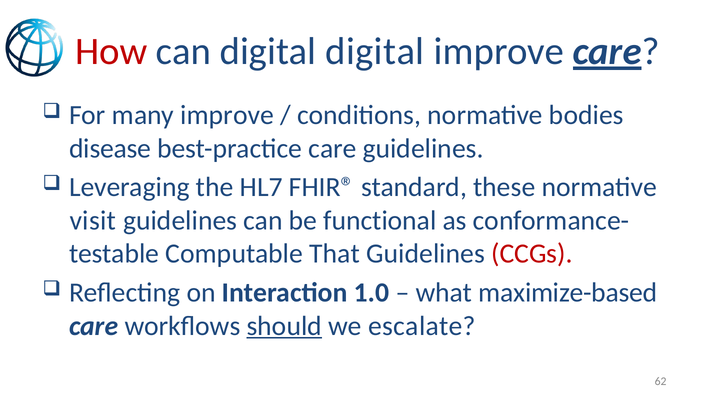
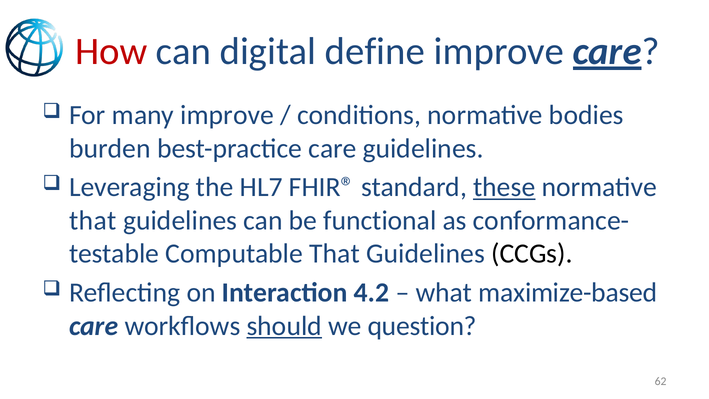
digital digital: digital -> define (375, 52)
disease: disease -> burden (110, 148)
these underline: none -> present (504, 187)
visit: visit -> that (93, 220)
CCGs colour: red -> black (532, 254)
1.0: 1.0 -> 4.2 (372, 293)
escalate: escalate -> question (422, 326)
